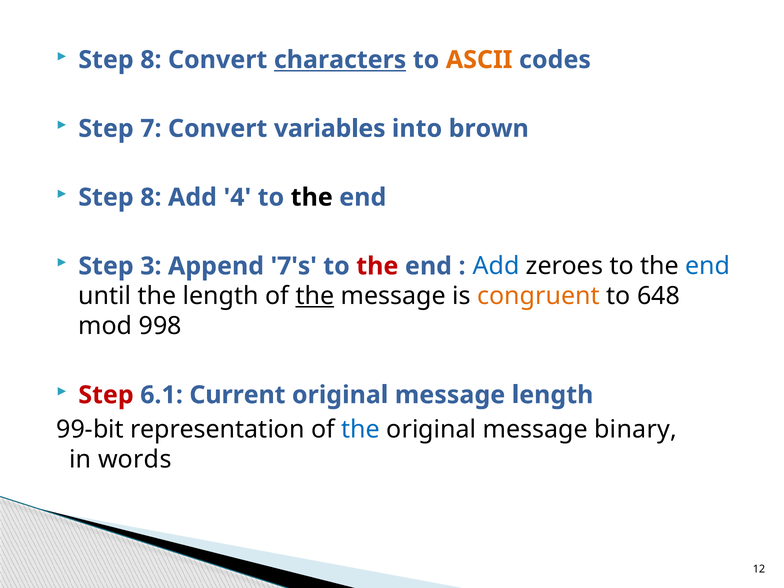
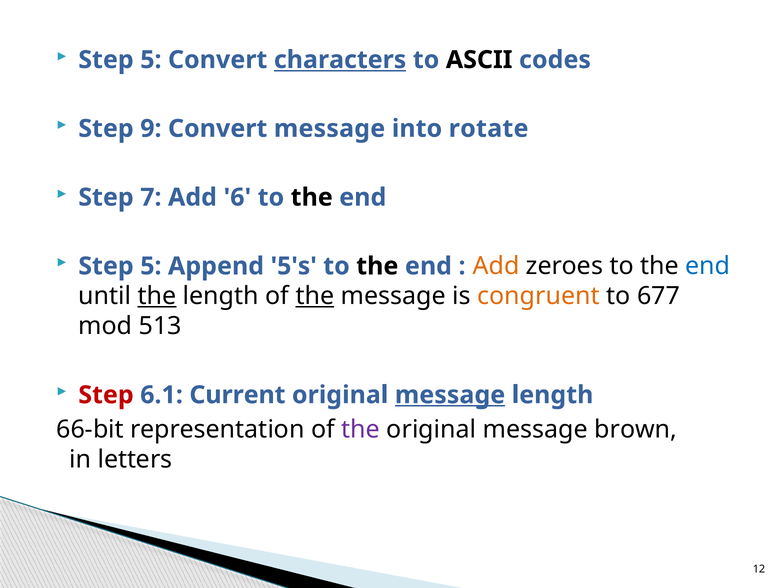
8: 8 -> 5 (151, 60)
ASCII colour: orange -> black (479, 60)
7: 7 -> 9 (151, 129)
Convert variables: variables -> message (330, 129)
brown: brown -> rotate (489, 129)
8: 8 -> 7 (151, 197)
4: 4 -> 6 (237, 197)
3: 3 -> 5 (151, 266)
7's: 7's -> 5's (294, 266)
the colour: red -> black (377, 266)
Add colour: blue -> orange (496, 266)
the underline: none -> present (157, 296)
648: 648 -> 677 (659, 296)
998: 998 -> 513 (160, 326)
message underline: none -> present (450, 395)
99-bit: 99-bit -> 66-bit (90, 429)
the colour: blue -> purple (361, 429)
binary: binary -> brown (636, 429)
words: words -> letters (135, 459)
